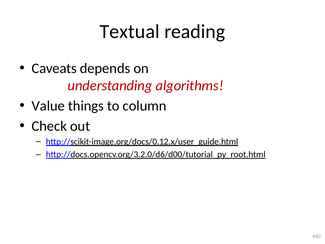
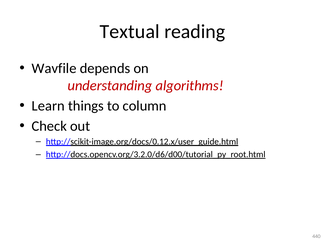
Caveats: Caveats -> Wavfile (54, 68)
Value: Value -> Learn (48, 106)
